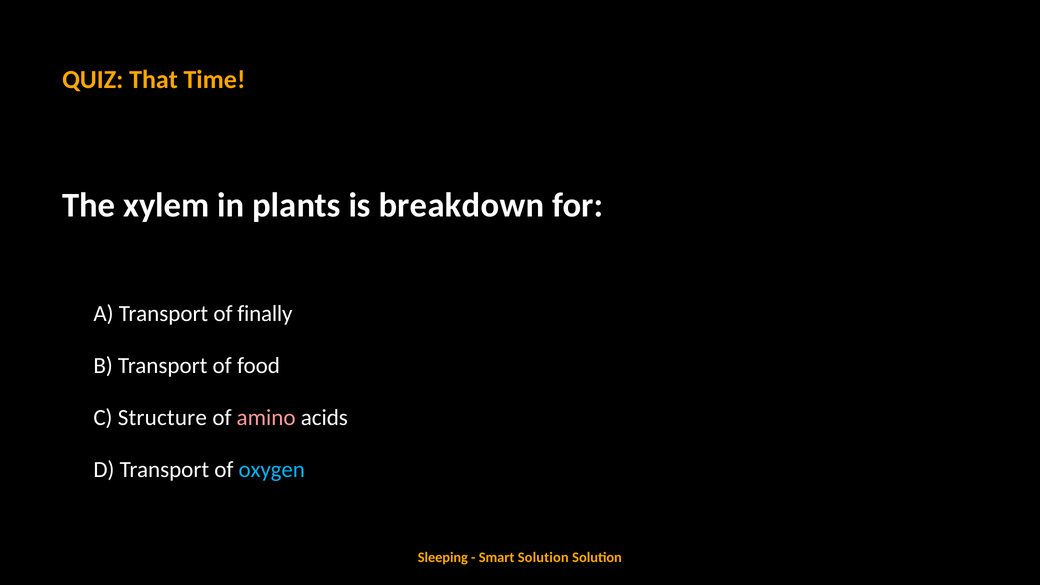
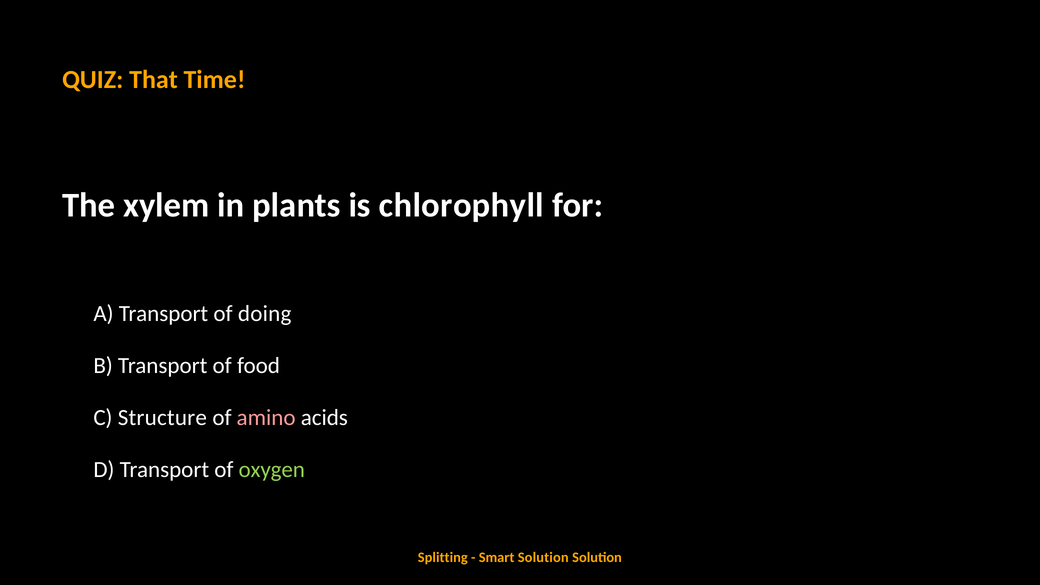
breakdown: breakdown -> chlorophyll (461, 205)
finally: finally -> doing (265, 314)
oxygen colour: light blue -> light green (272, 470)
Sleeping: Sleeping -> Splitting (443, 557)
